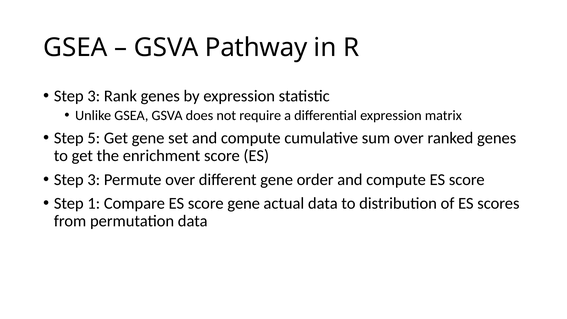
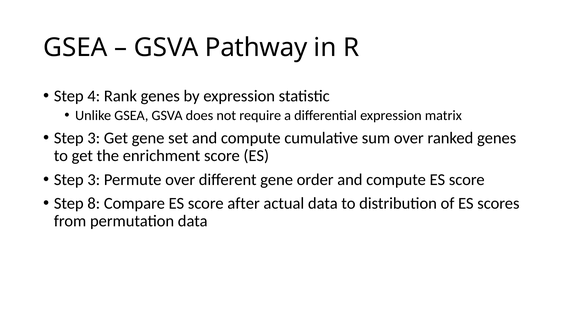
3: 3 -> 4 (94, 96)
5: 5 -> 3 (94, 138)
1: 1 -> 8 (94, 203)
score gene: gene -> after (244, 203)
